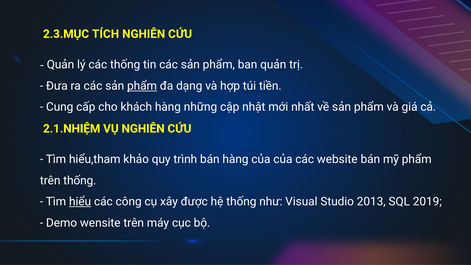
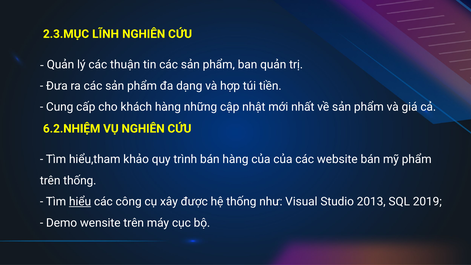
TÍCH: TÍCH -> LĨNH (106, 34)
các thống: thống -> thuận (125, 65)
phẩm underline: present -> none (142, 86)
2.1.NHIỆM: 2.1.NHIỆM -> 6.2.NHIỆM (72, 129)
